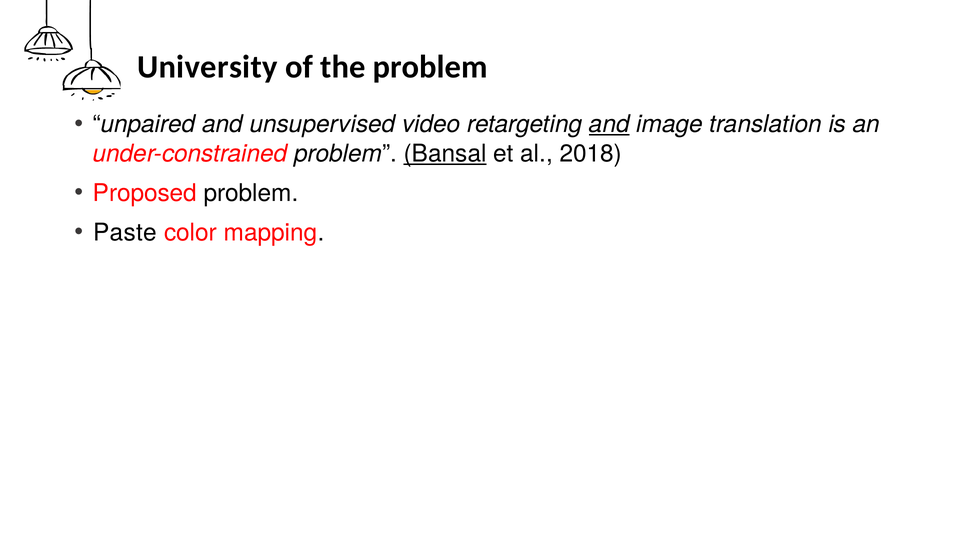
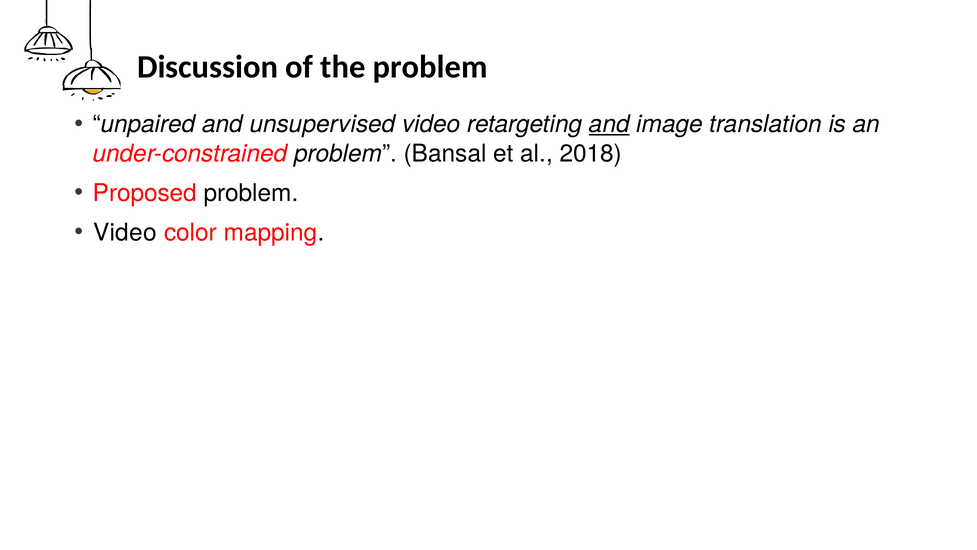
University: University -> Discussion (208, 67)
Bansal underline: present -> none (445, 154)
Paste: Paste -> Video (125, 233)
